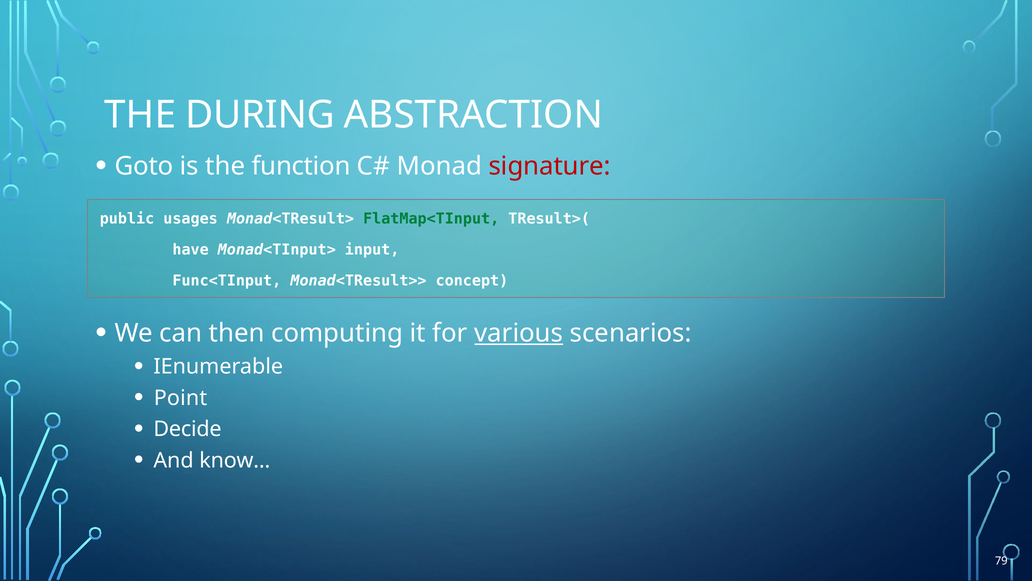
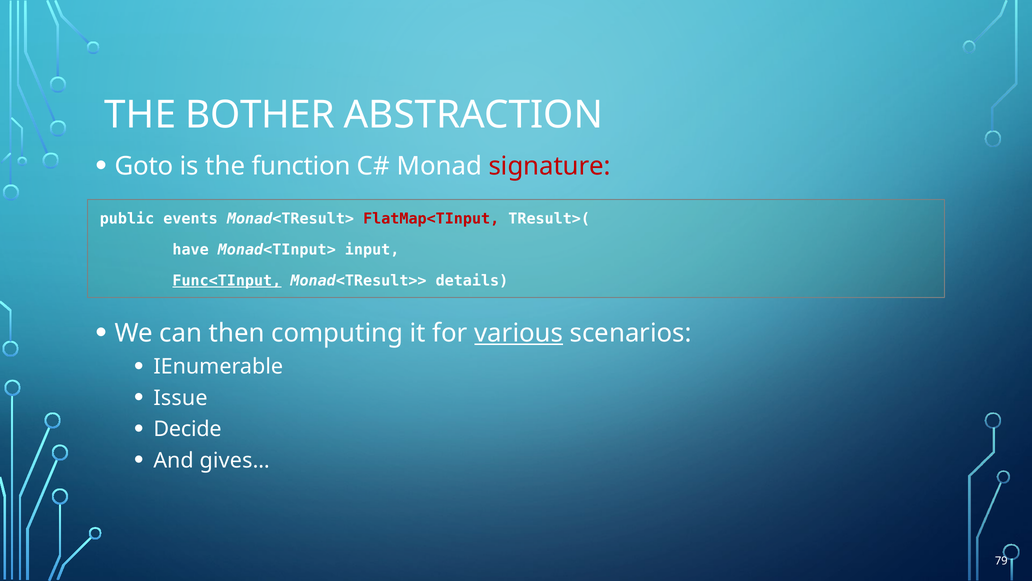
DURING: DURING -> BOTHER (260, 115)
usages: usages -> events (191, 218)
FlatMap<TInput colour: green -> red (431, 218)
Func<TInput underline: none -> present (227, 280)
concept: concept -> details (472, 280)
Point: Point -> Issue (181, 398)
know…: know… -> gives… (235, 460)
